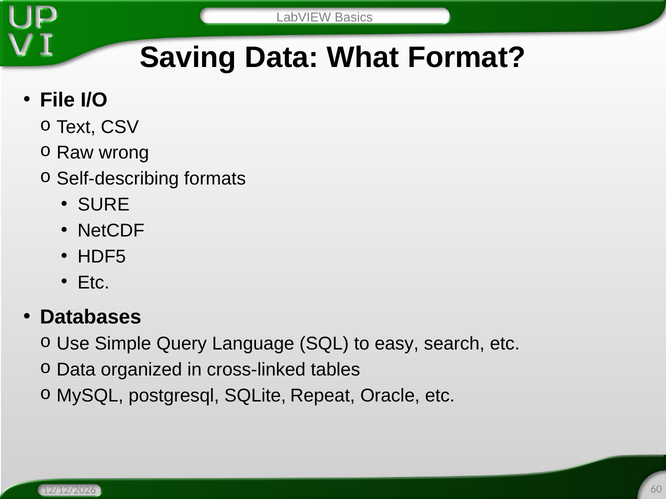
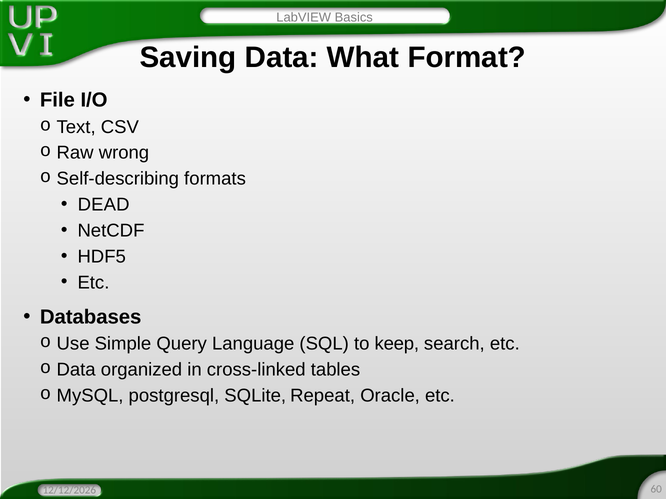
SURE: SURE -> DEAD (104, 205)
easy: easy -> keep (397, 344)
